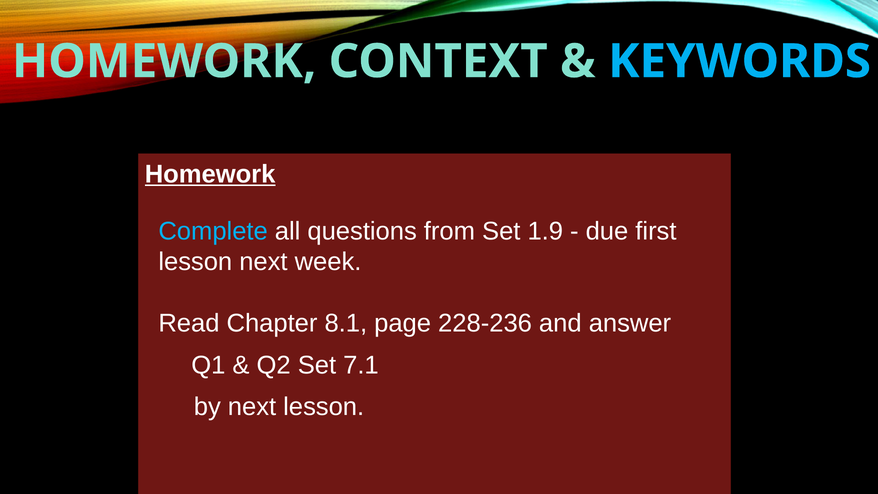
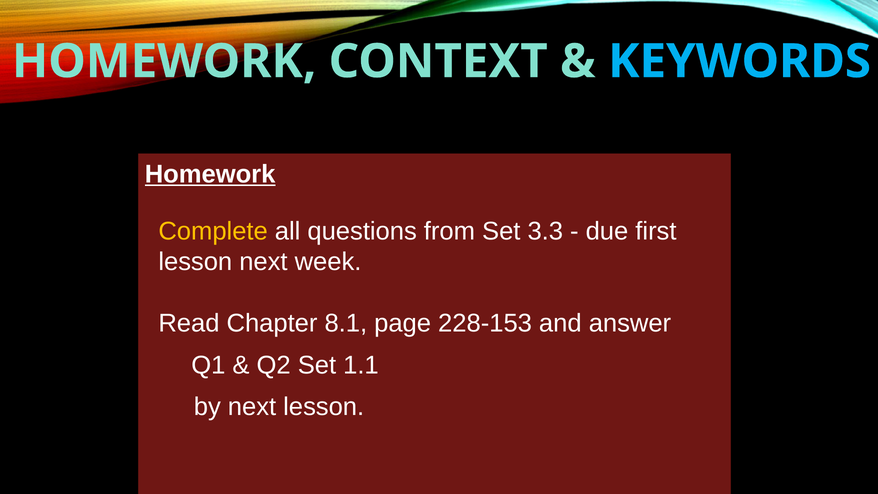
Complete colour: light blue -> yellow (213, 231)
1.9: 1.9 -> 3.3 (545, 231)
228-236: 228-236 -> 228-153 (485, 323)
7.1: 7.1 -> 1.1 (361, 365)
